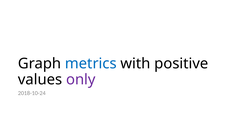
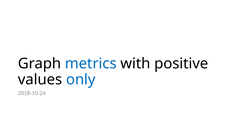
only colour: purple -> blue (81, 80)
